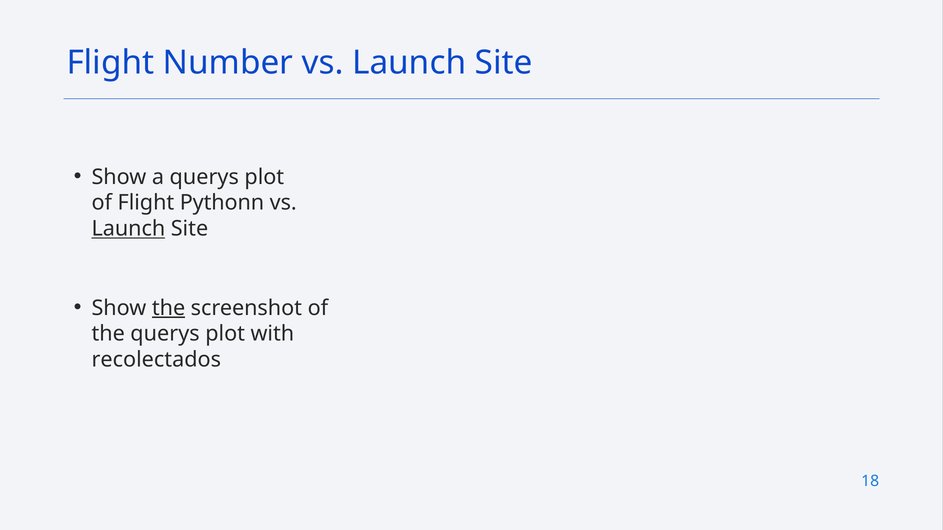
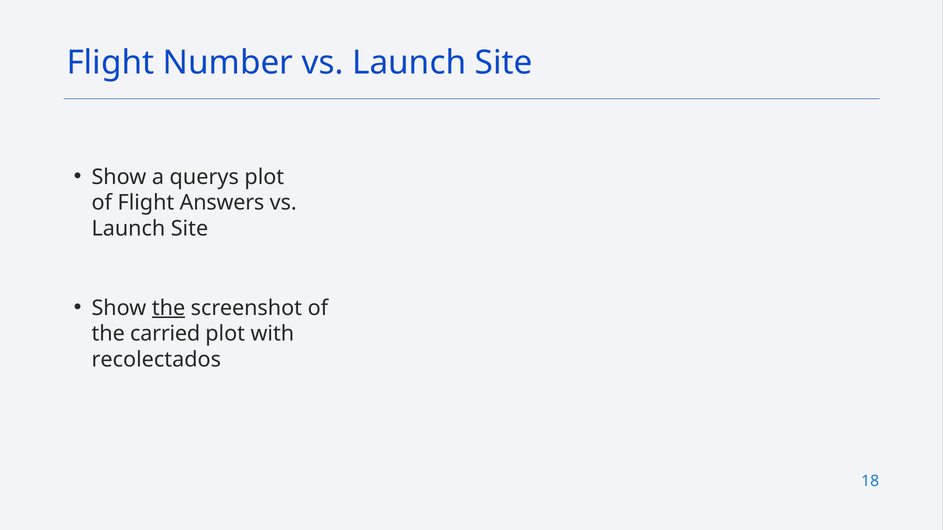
Pythonn: Pythonn -> Answers (222, 203)
Launch underline: present -> none (128, 229)
the querys: querys -> carried (165, 334)
